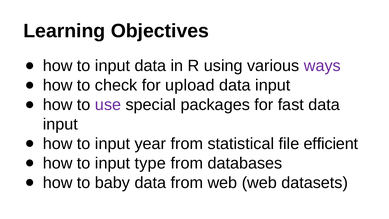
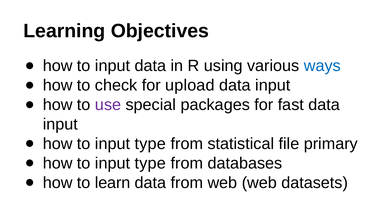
ways colour: purple -> blue (322, 66)
year: year -> type (150, 144)
efficient: efficient -> primary (331, 144)
baby: baby -> learn (113, 183)
